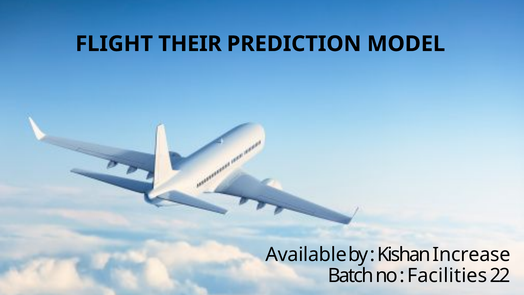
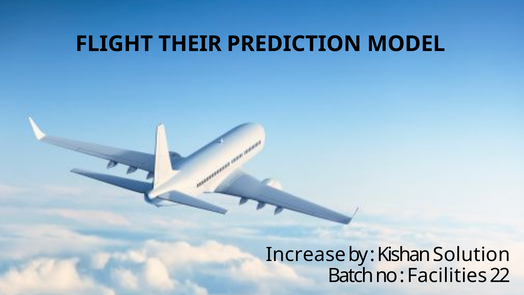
Available: Available -> Increase (306, 254)
Increase: Increase -> Solution (471, 254)
